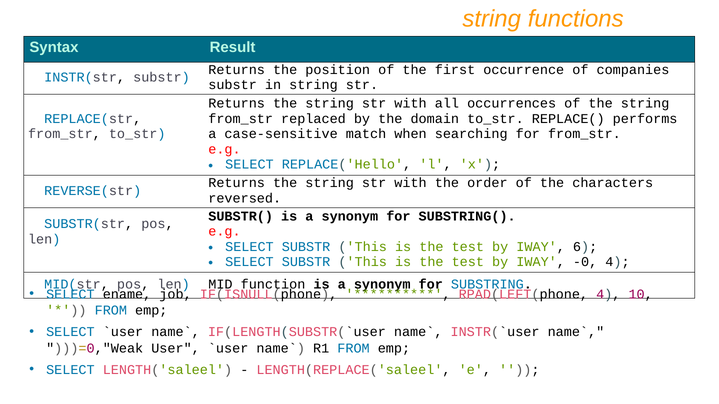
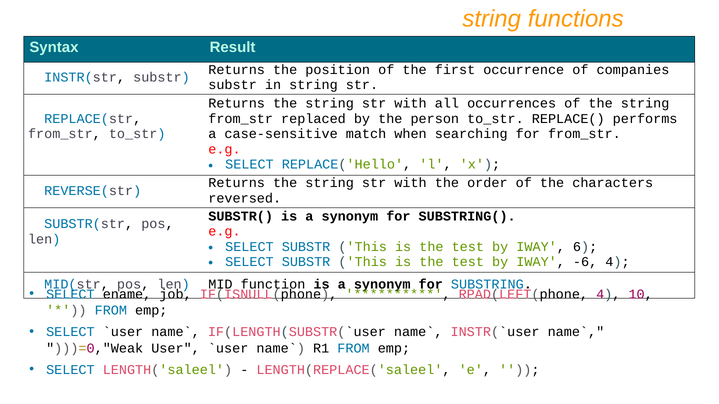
domain: domain -> person (435, 119)
-0: -0 -> -6 (585, 262)
